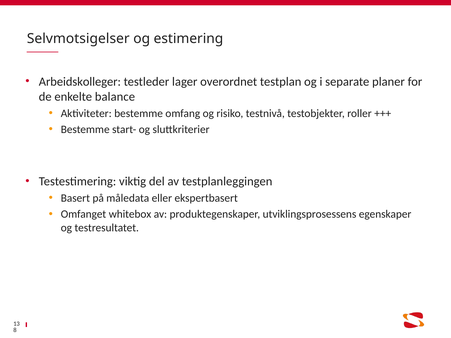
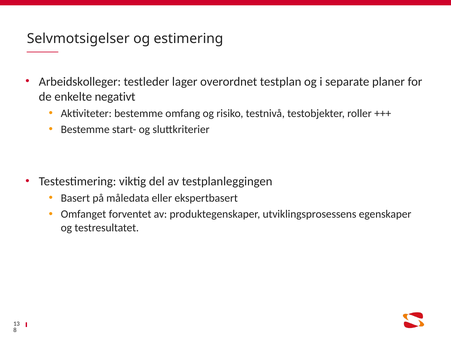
balance: balance -> negativt (115, 97)
whitebox: whitebox -> forventet (130, 214)
